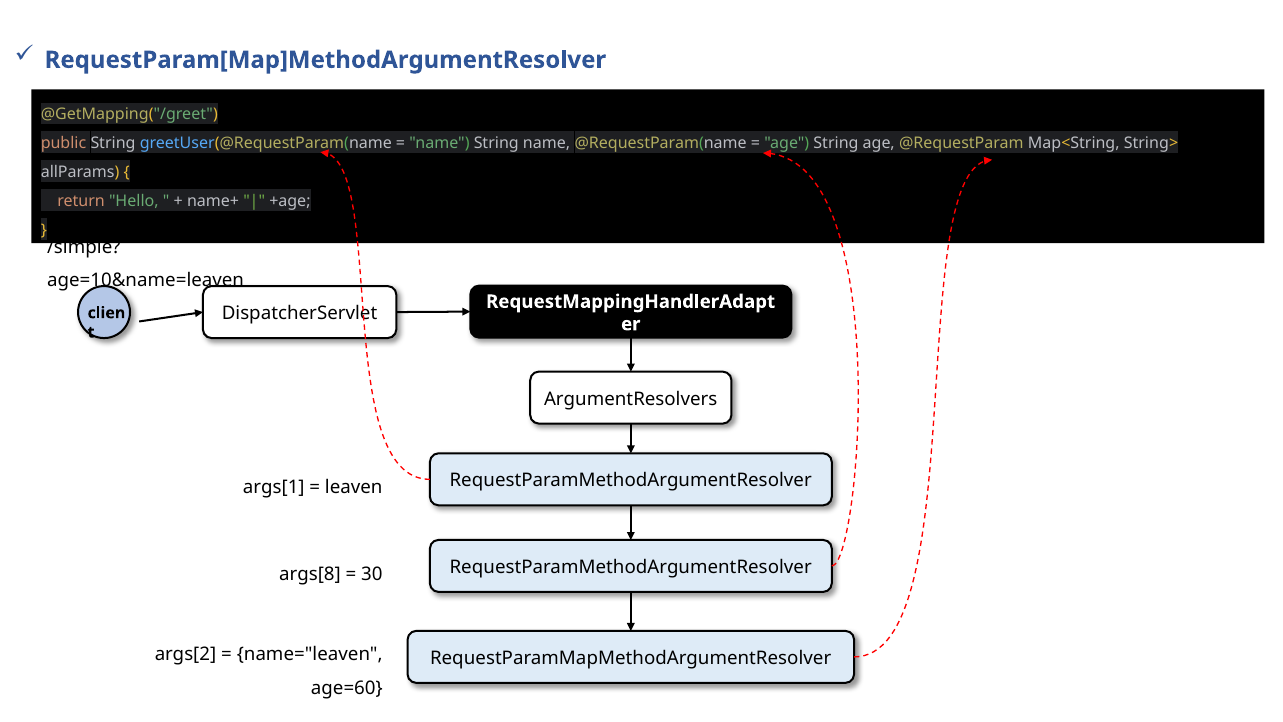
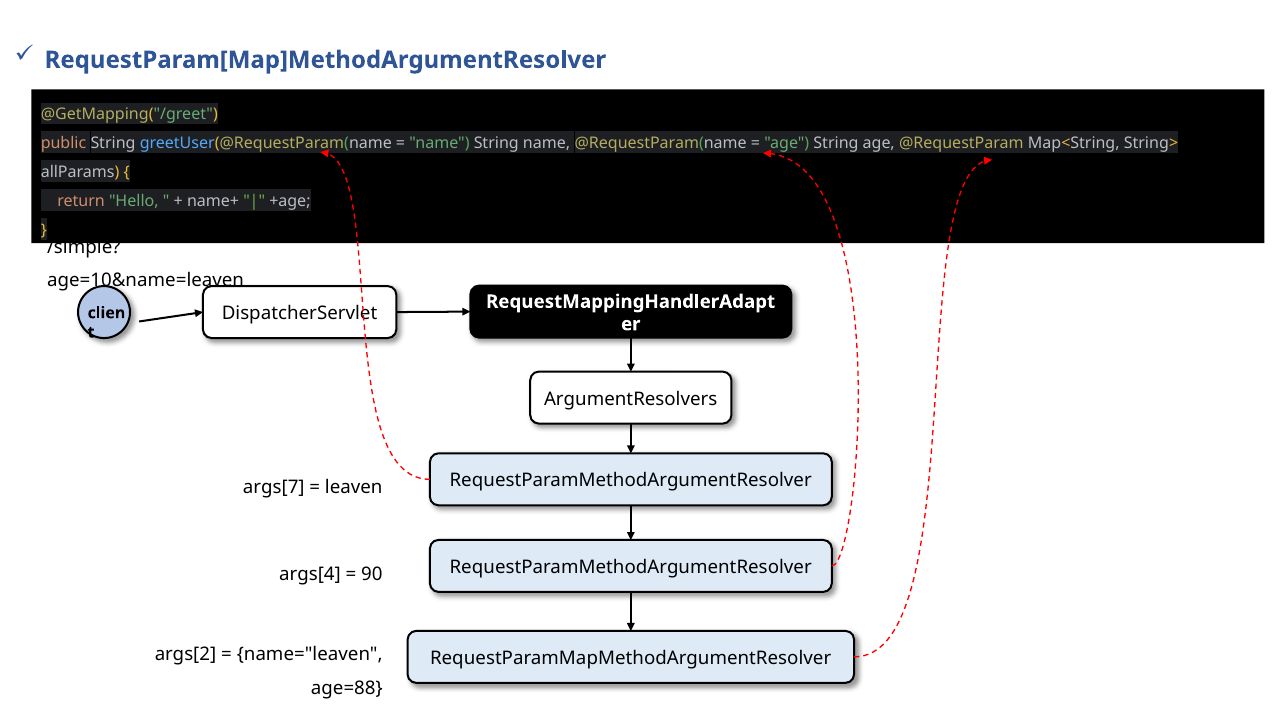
args[1: args[1 -> args[7 (274, 487)
args[8: args[8 -> args[4 (310, 574)
30: 30 -> 90 (372, 574)
age=60: age=60 -> age=88 (347, 688)
